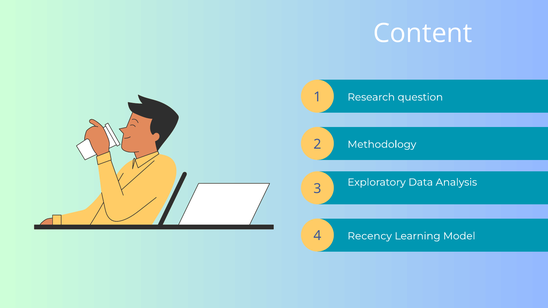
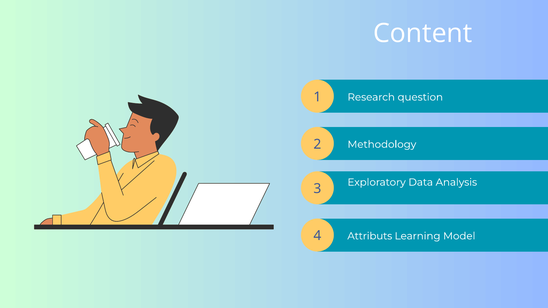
Recency: Recency -> Attributs (370, 236)
